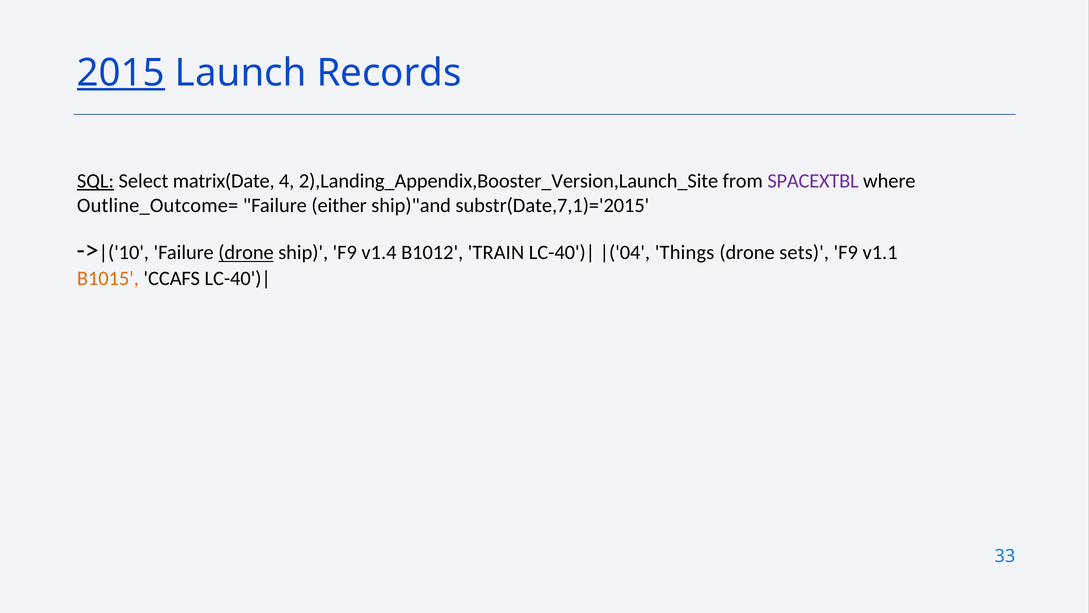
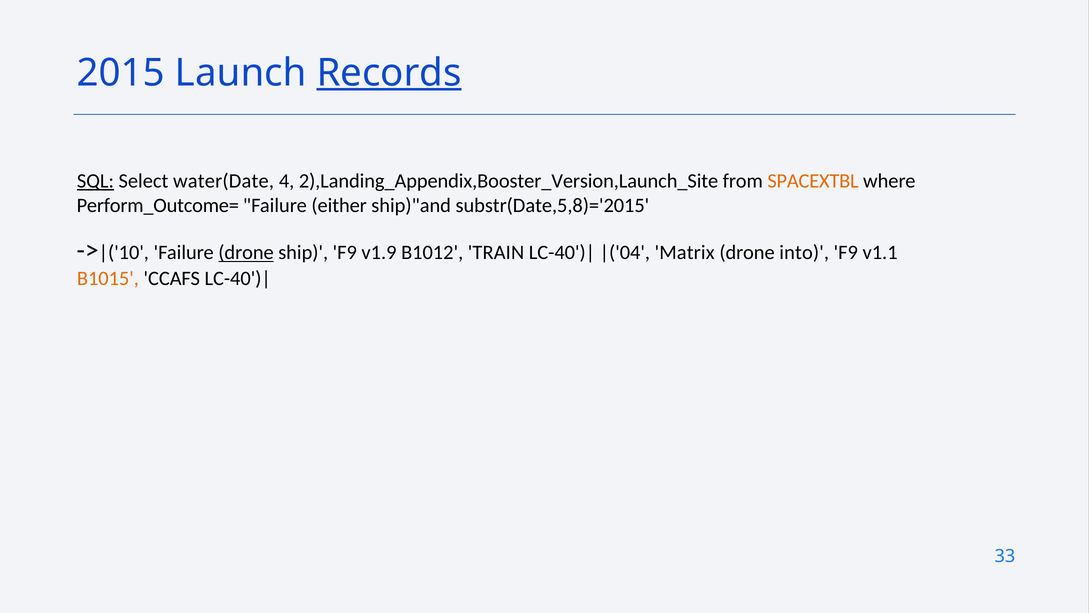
2015 underline: present -> none (121, 73)
Records underline: none -> present (389, 73)
matrix(Date: matrix(Date -> water(Date (224, 181)
SPACEXTBL colour: purple -> orange (813, 181)
Outline_Outcome=: Outline_Outcome= -> Perform_Outcome= (158, 205)
substr(Date,7,1)='2015: substr(Date,7,1)='2015 -> substr(Date,5,8)='2015 (552, 205)
v1.4: v1.4 -> v1.9 (379, 253)
Things: Things -> Matrix (685, 253)
sets: sets -> into (804, 253)
